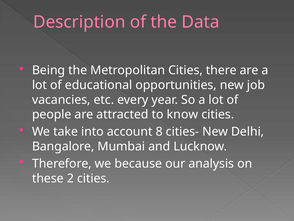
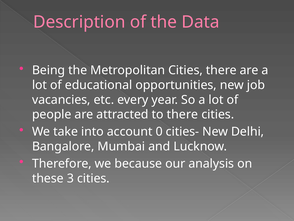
to know: know -> there (182, 114)
8: 8 -> 0 (159, 131)
2: 2 -> 3 (70, 178)
